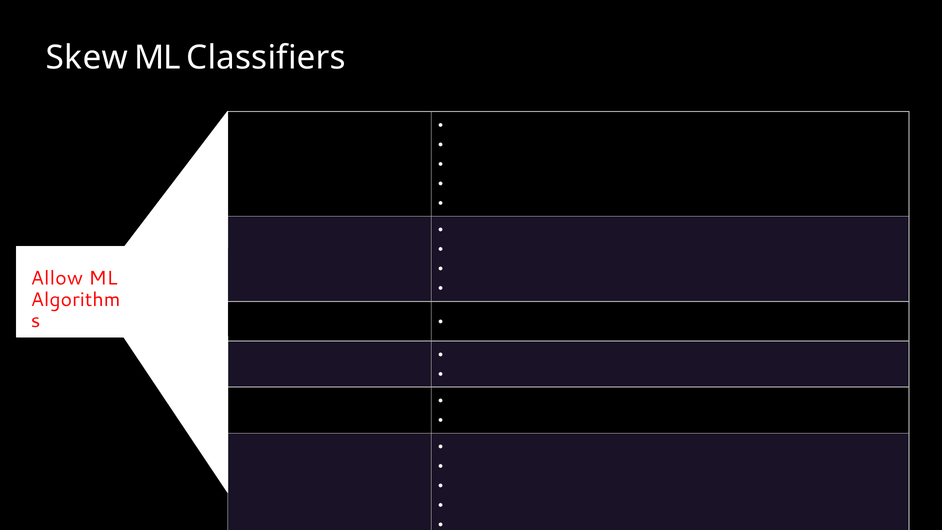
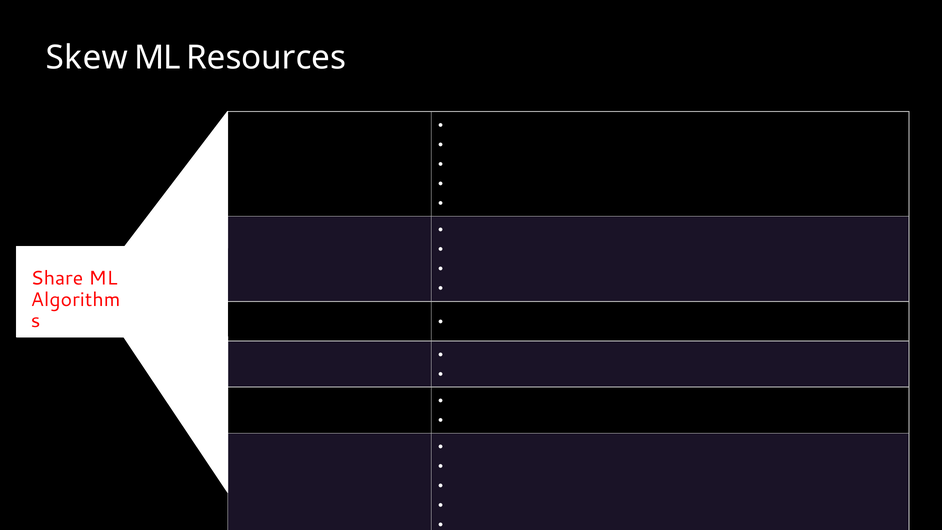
Classifiers: Classifiers -> Resources (266, 58)
Allow: Allow -> Share (57, 278)
